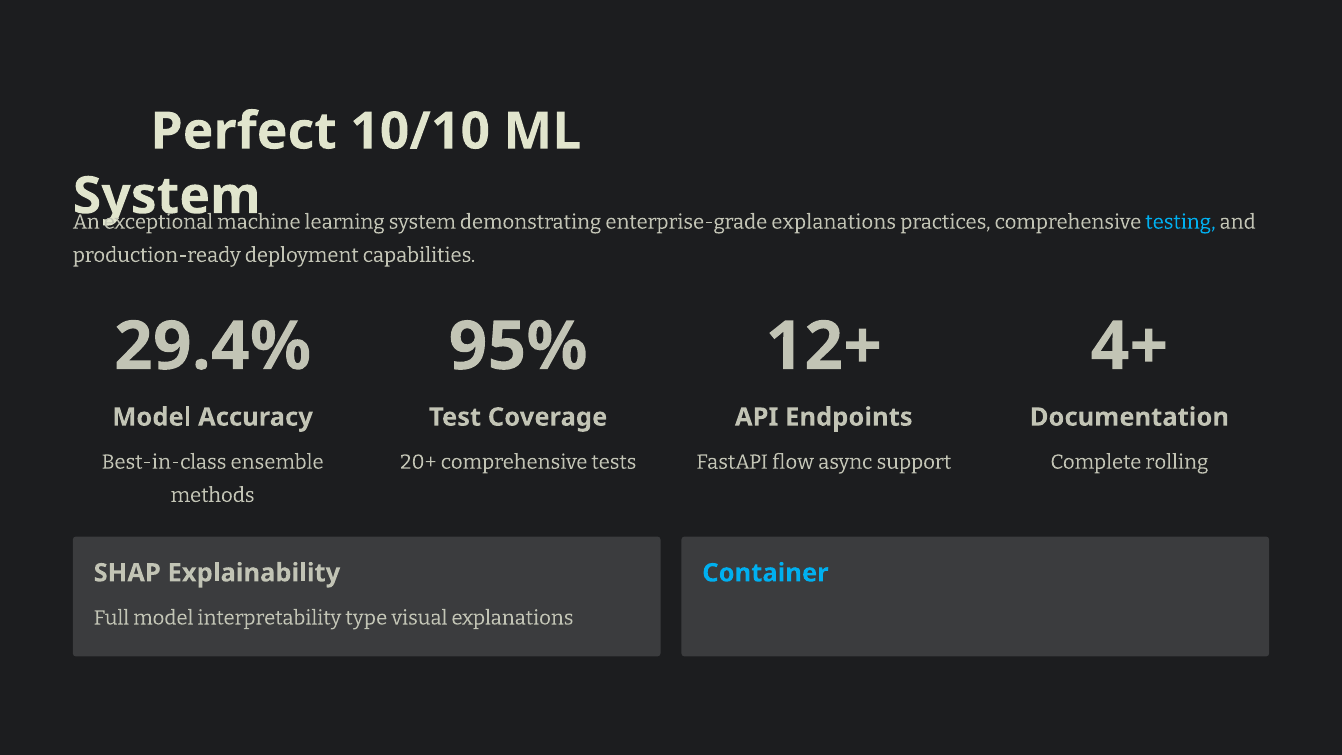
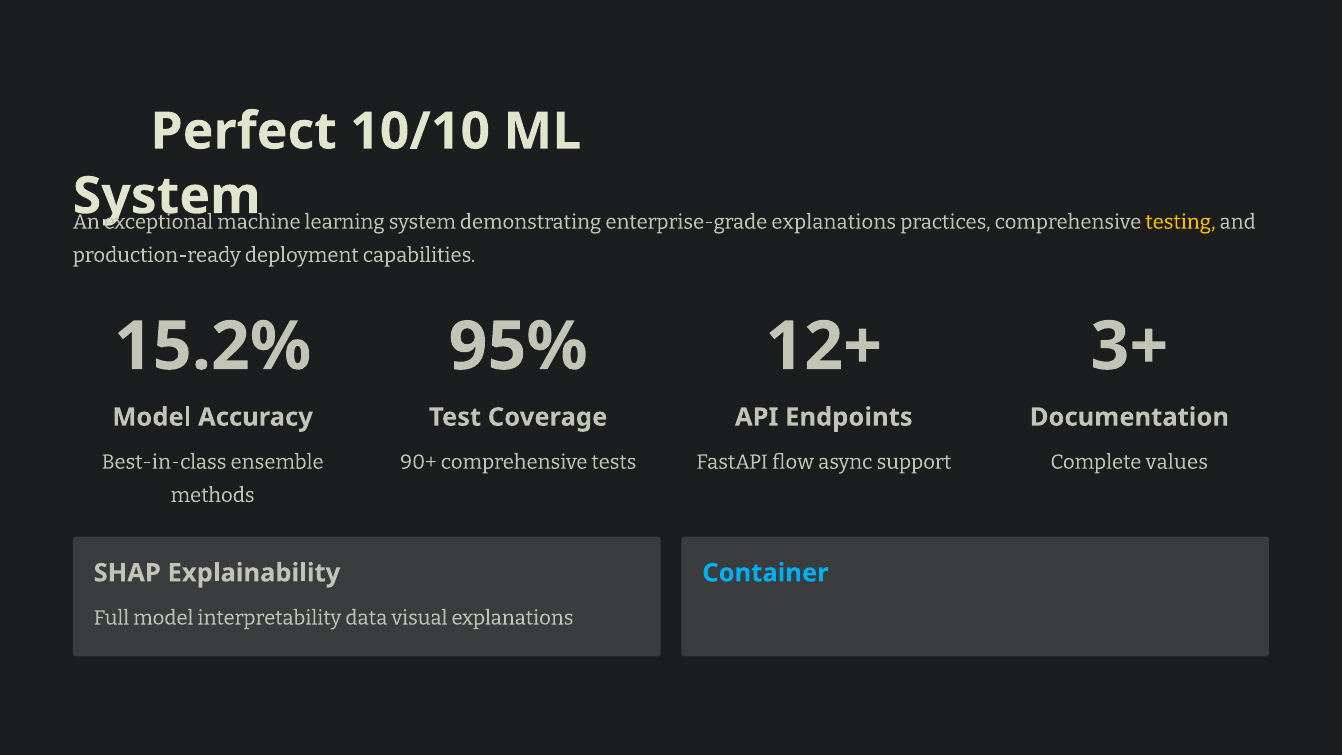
testing colour: light blue -> yellow (1180, 222)
29.4%: 29.4% -> 15.2% (213, 347)
4+: 4+ -> 3+ (1129, 347)
20+: 20+ -> 90+ (418, 462)
rolling: rolling -> values (1177, 462)
type: type -> data (366, 618)
